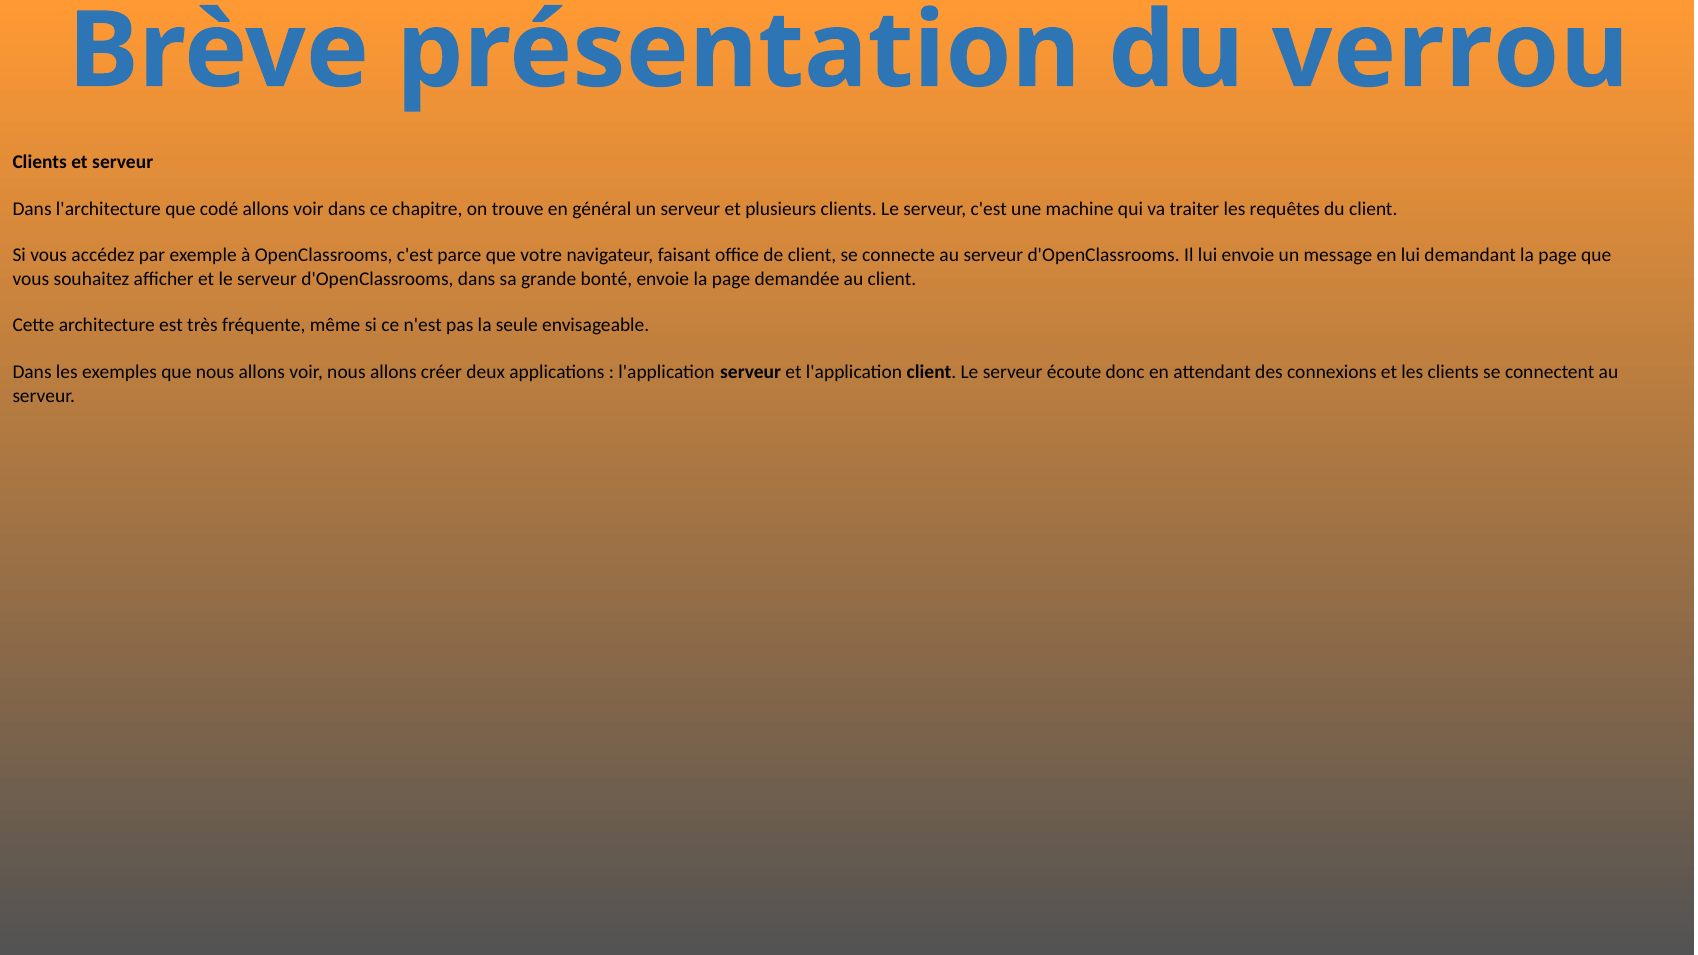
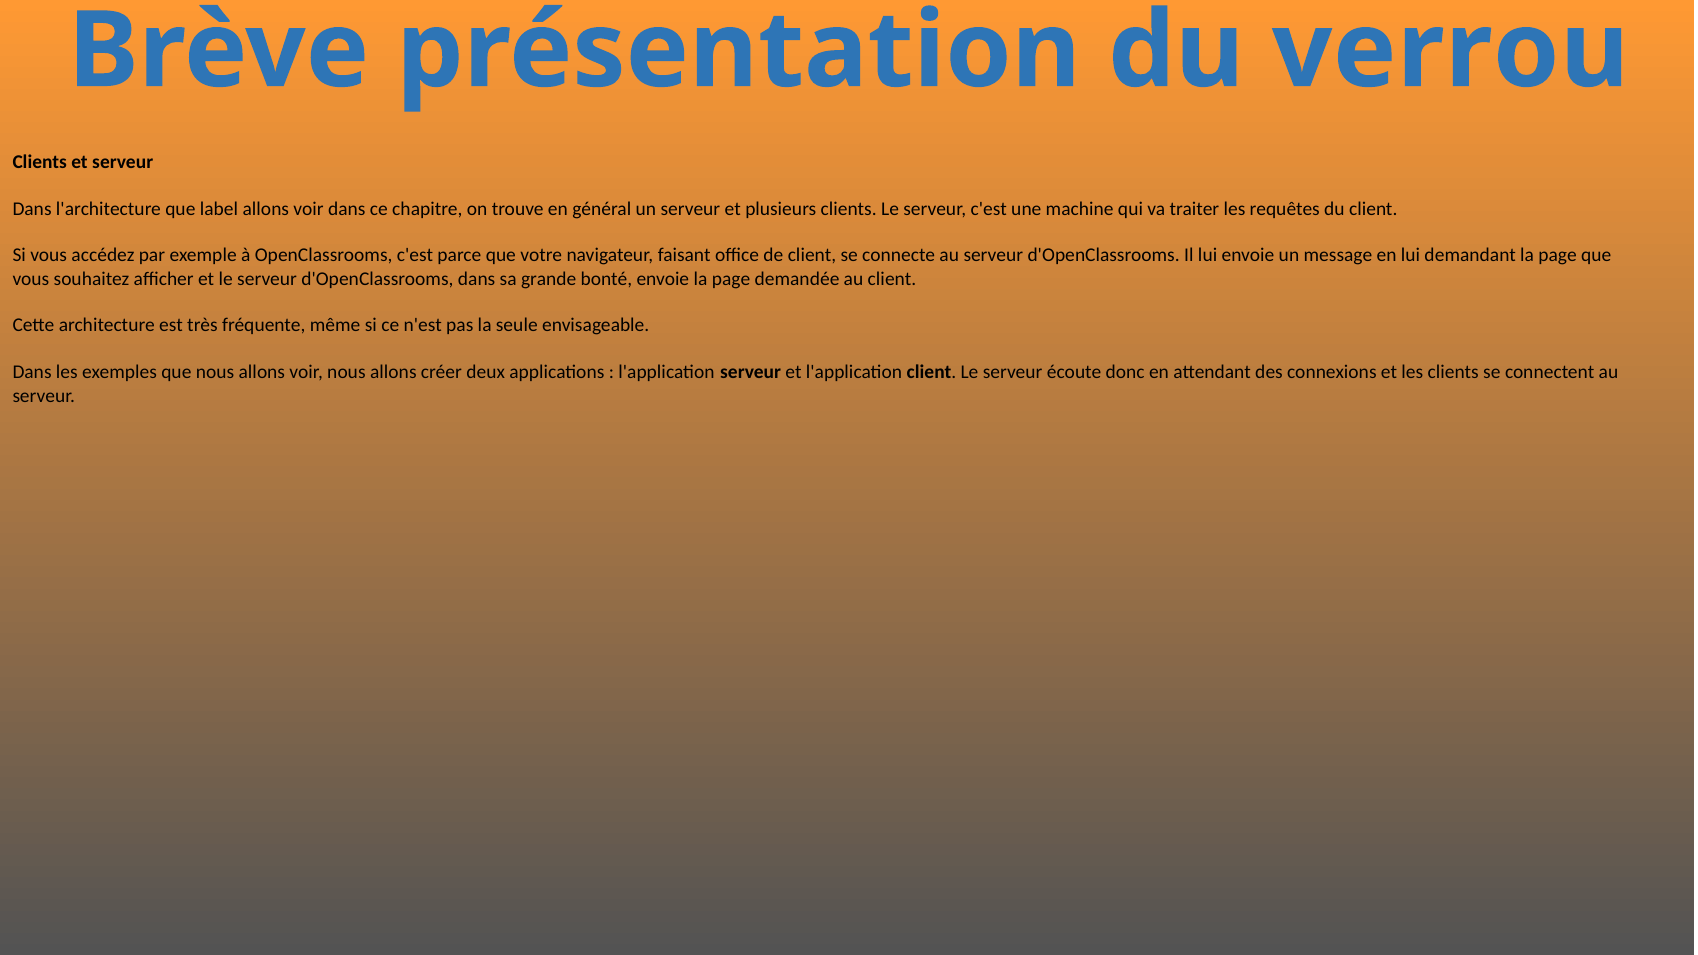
codé: codé -> label (219, 209)
